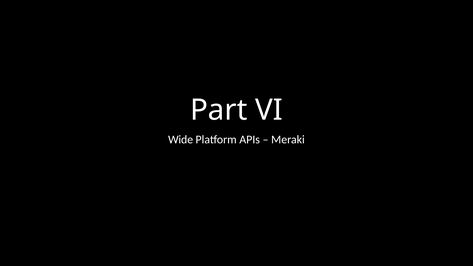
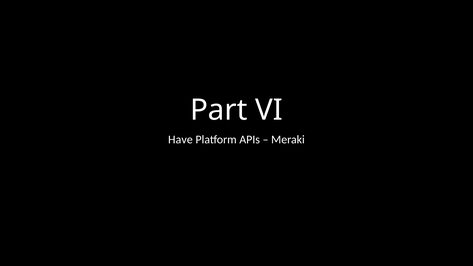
Wide: Wide -> Have (180, 140)
